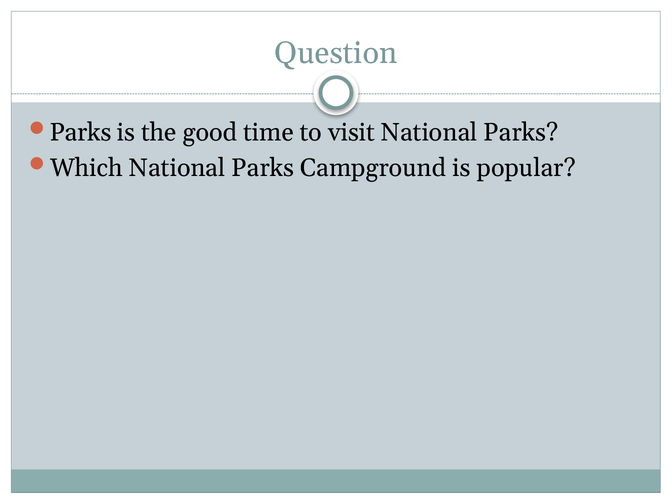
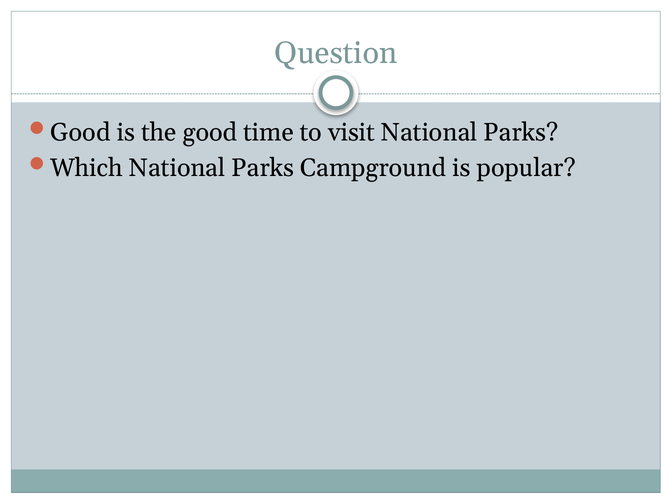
Parks: Parks -> Good (80, 132)
